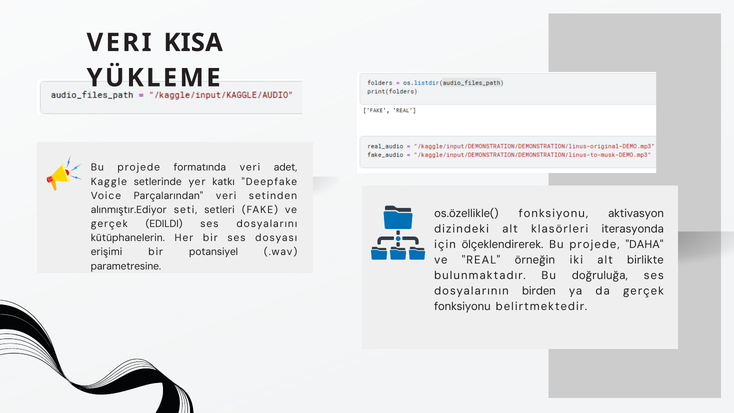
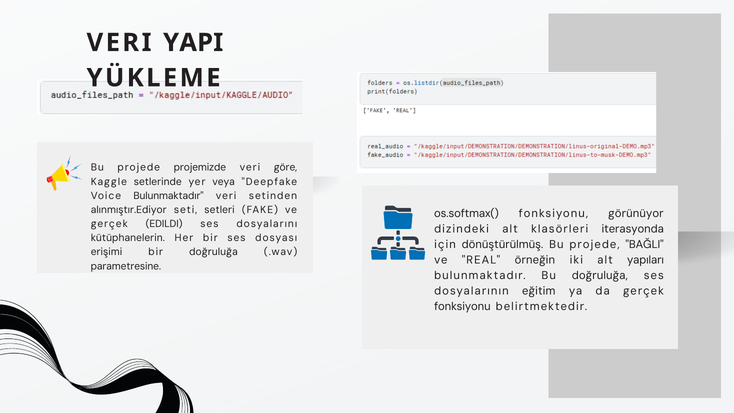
KISA: KISA -> YAPI (193, 43)
formatında: formatında -> projemizde (200, 168)
adet: adet -> göre (285, 168)
katkı: katkı -> veya (224, 182)
Voice Parçalarından: Parçalarından -> Bulunmaktadır (169, 196)
os.özellikle(: os.özellikle( -> os.softmax( (466, 213)
aktivasyon: aktivasyon -> görünüyor (636, 213)
ölçeklendirerek: ölçeklendirerek -> dönüştürülmüş (502, 244)
DAHA: DAHA -> BAĞLI (645, 244)
bir potansiyel: potansiyel -> doğruluğa (213, 252)
birlikte: birlikte -> yapıları (645, 260)
birden: birden -> eğitim (539, 291)
